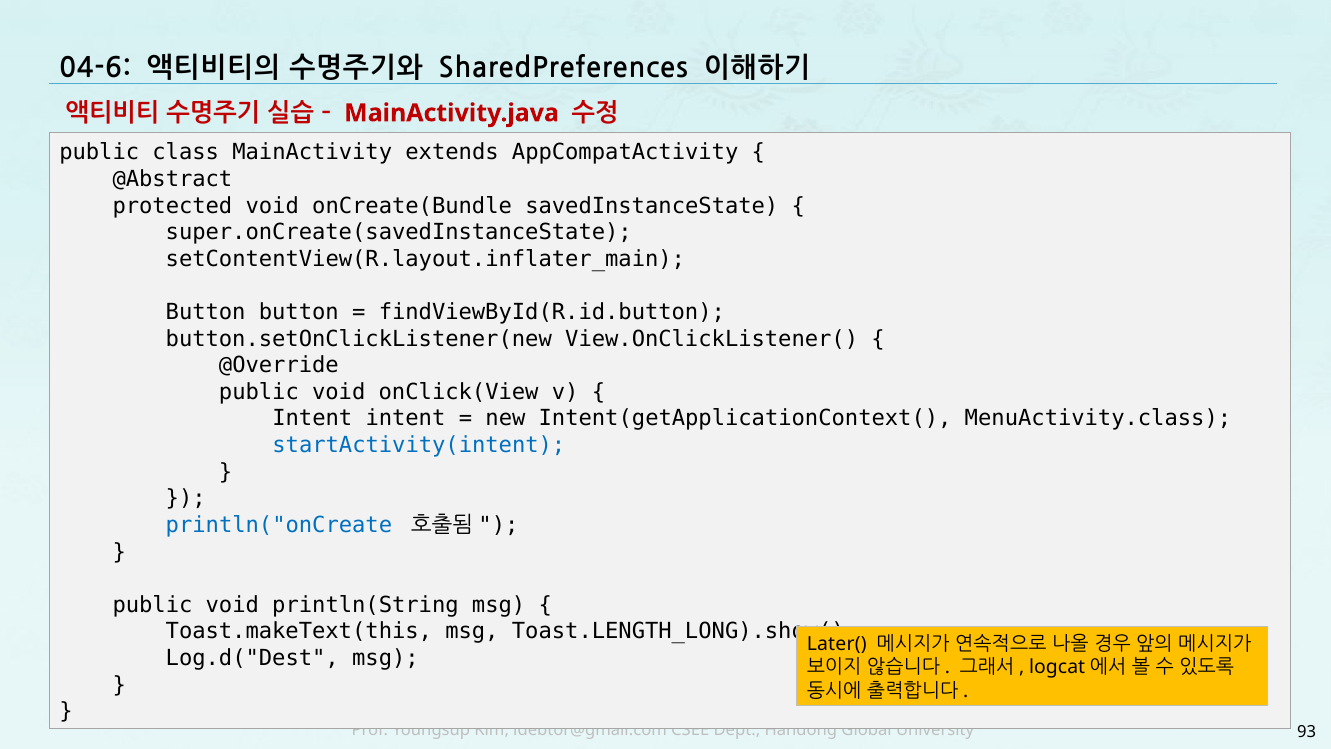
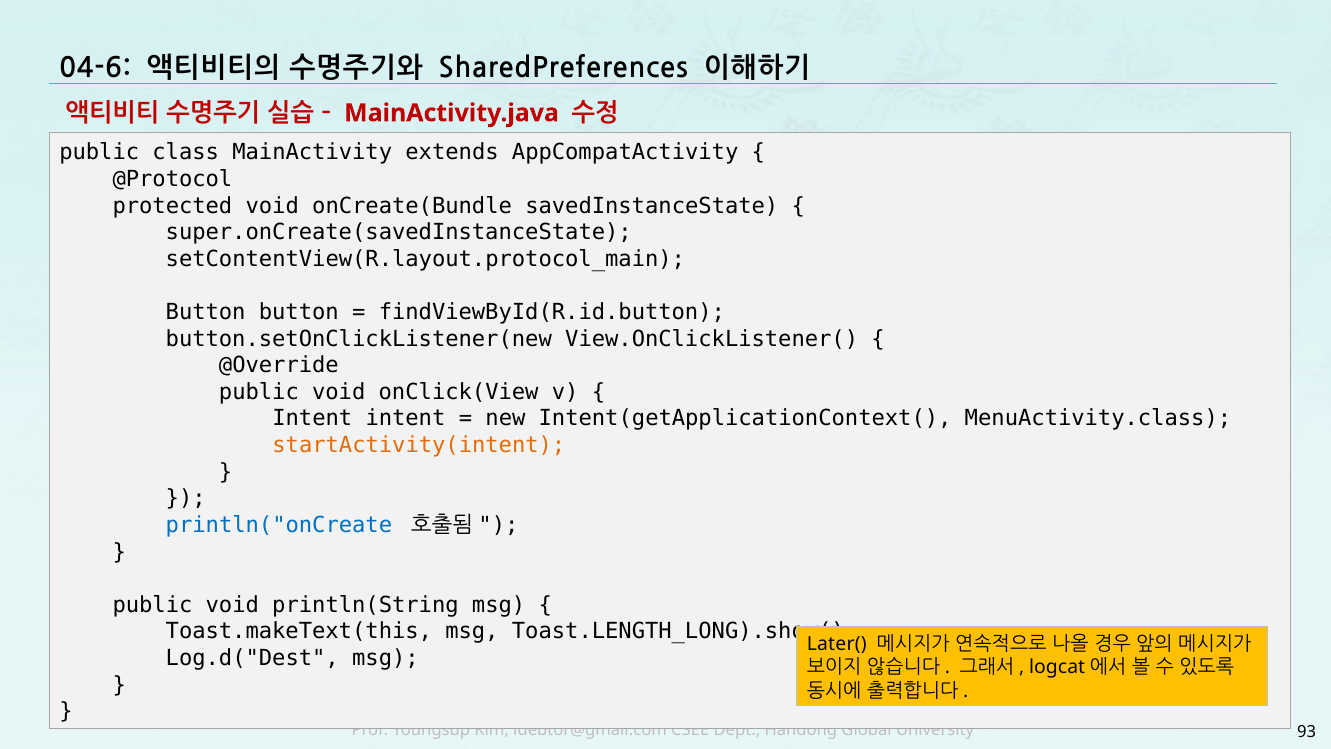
@Abstract: @Abstract -> @Protocol (172, 179)
setContentView(R.layout.inflater_main: setContentView(R.layout.inflater_main -> setContentView(R.layout.protocol_main (425, 259)
startActivity(intent colour: blue -> orange (419, 445)
